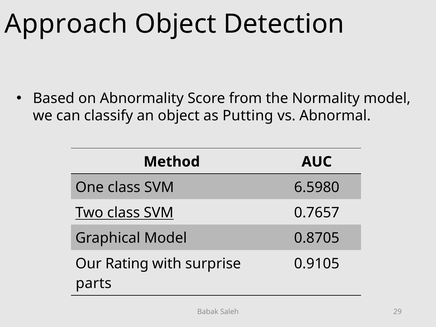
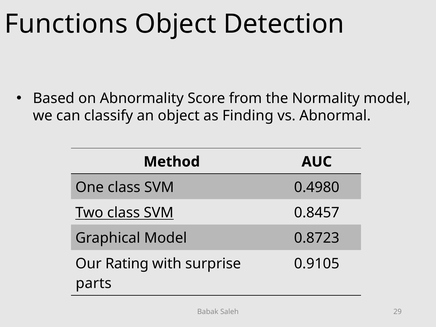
Approach: Approach -> Functions (66, 24)
Putting: Putting -> Finding (248, 116)
6.5980: 6.5980 -> 0.4980 (317, 187)
0.7657: 0.7657 -> 0.8457 (317, 213)
0.8705: 0.8705 -> 0.8723 (317, 238)
